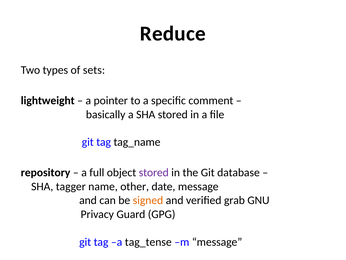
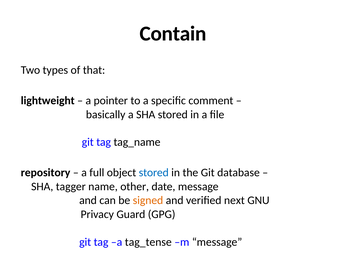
Reduce: Reduce -> Contain (173, 33)
sets: sets -> that (94, 70)
stored colour: purple -> blue (154, 172)
grab: grab -> next (234, 200)
